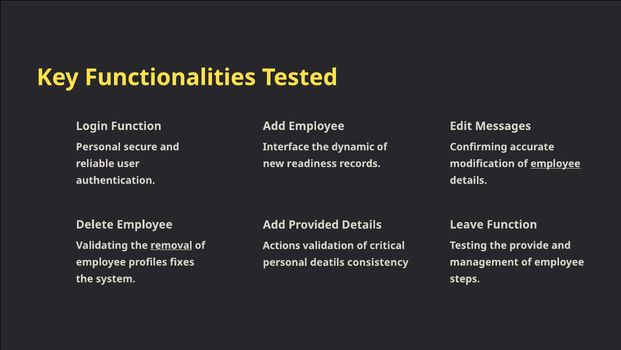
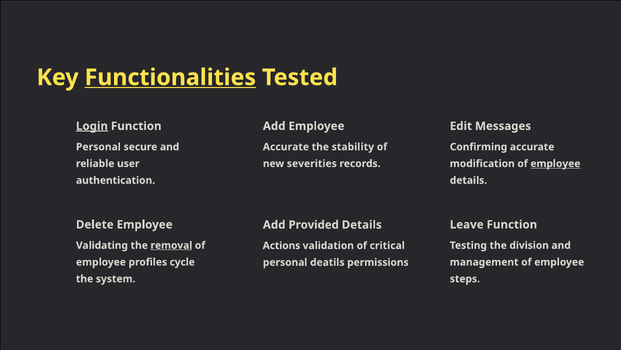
Functionalities underline: none -> present (170, 77)
Login underline: none -> present (92, 126)
Interface: Interface -> Accurate (286, 147)
dynamic: dynamic -> stability (353, 147)
readiness: readiness -> severities (312, 163)
provide: provide -> division (529, 245)
fixes: fixes -> cycle (182, 262)
consistency: consistency -> permissions (378, 262)
